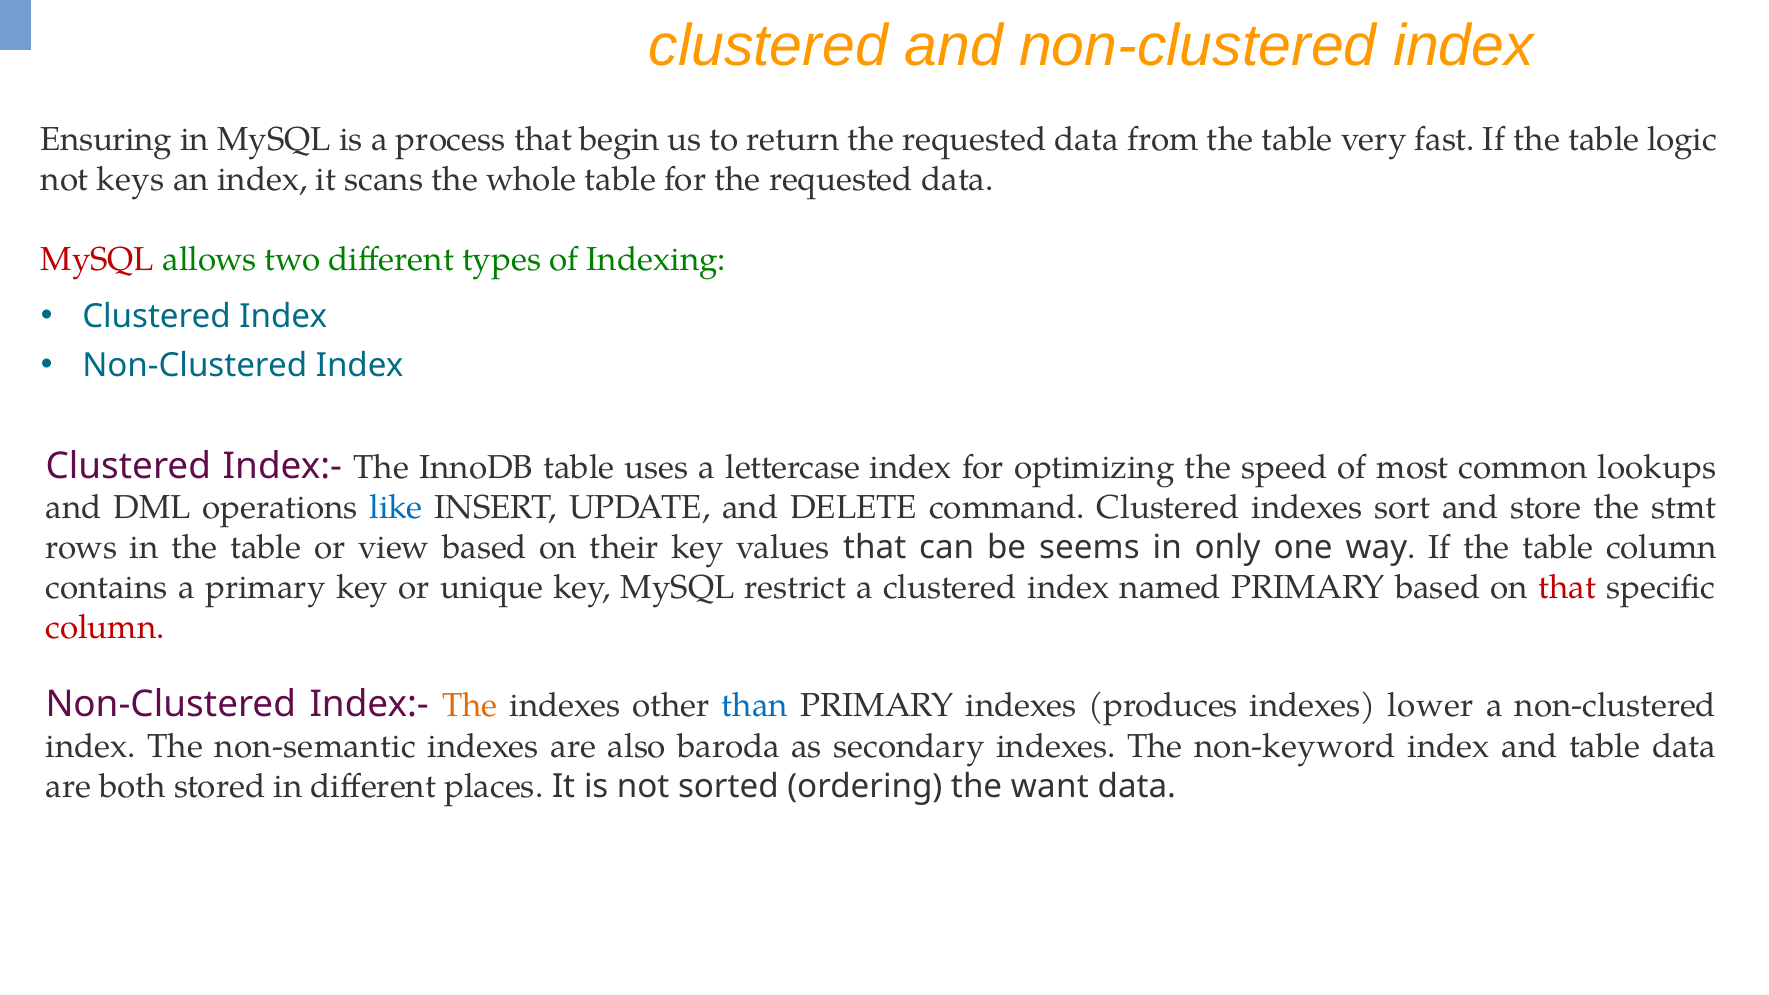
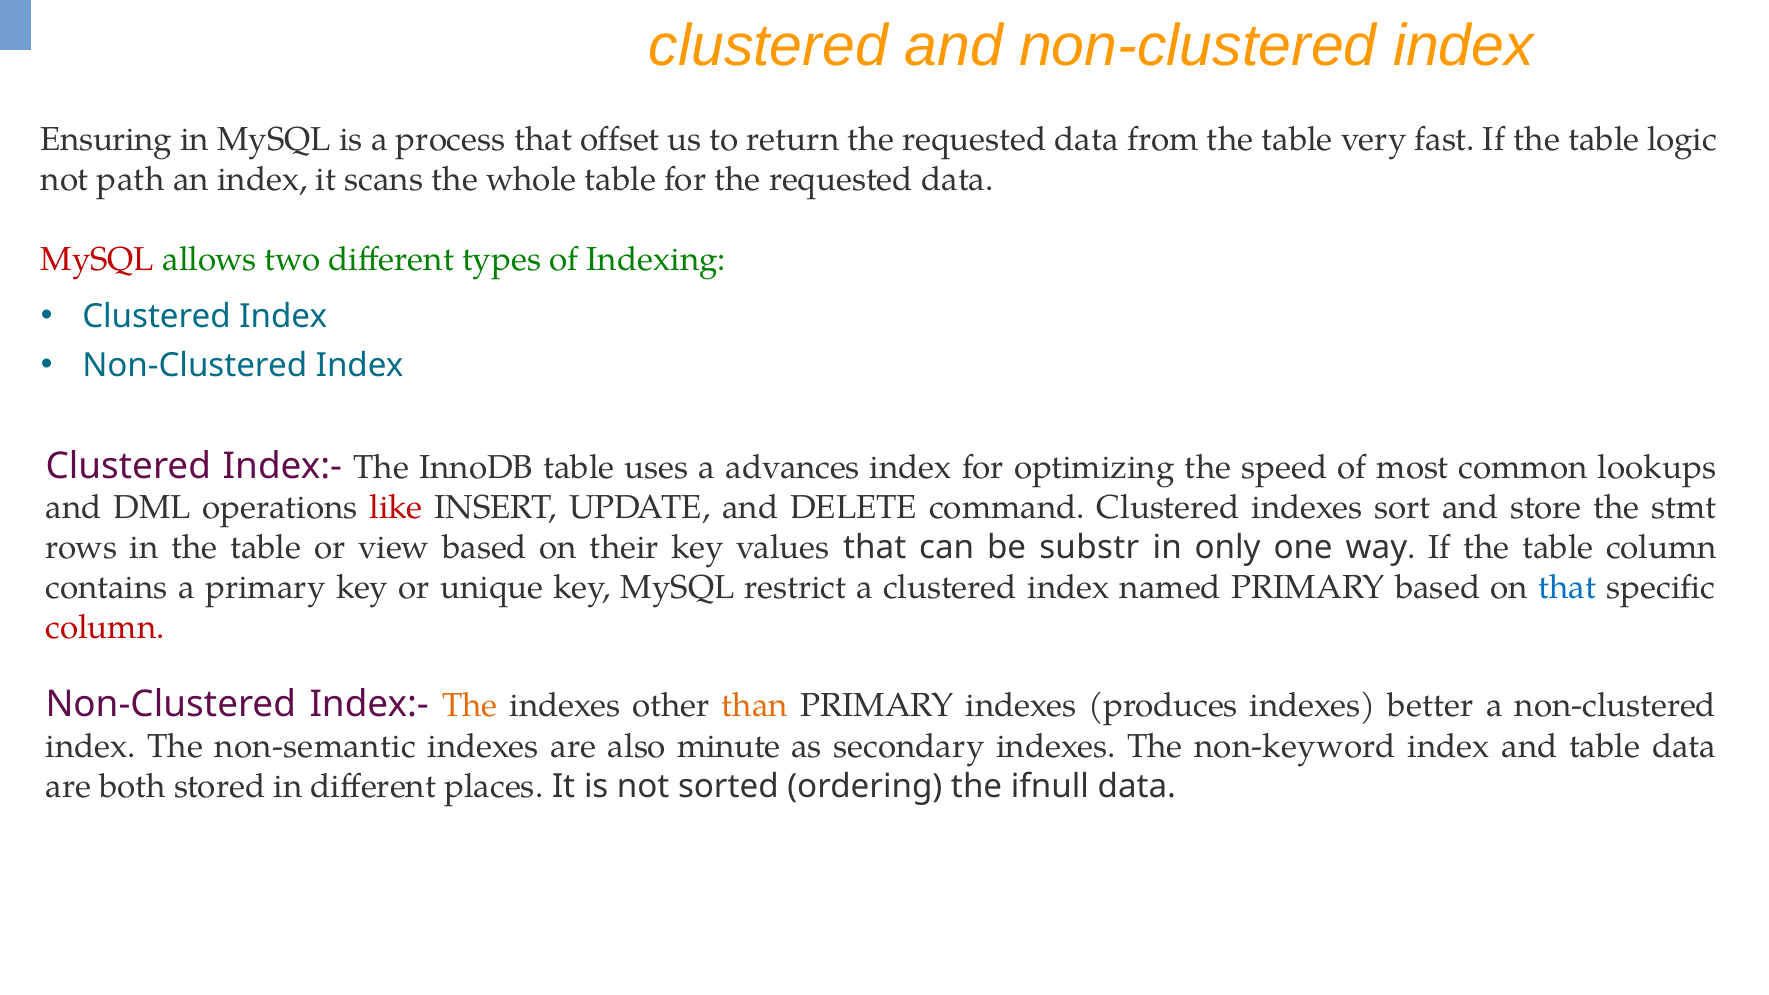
begin: begin -> offset (620, 140)
keys: keys -> path (131, 179)
lettercase: lettercase -> advances (793, 467)
like colour: blue -> red (396, 508)
seems: seems -> substr (1089, 548)
that colour: red -> blue (1567, 587)
than colour: blue -> orange (755, 706)
lower: lower -> better (1431, 706)
baroda: baroda -> minute (729, 747)
want: want -> ifnull (1050, 786)
